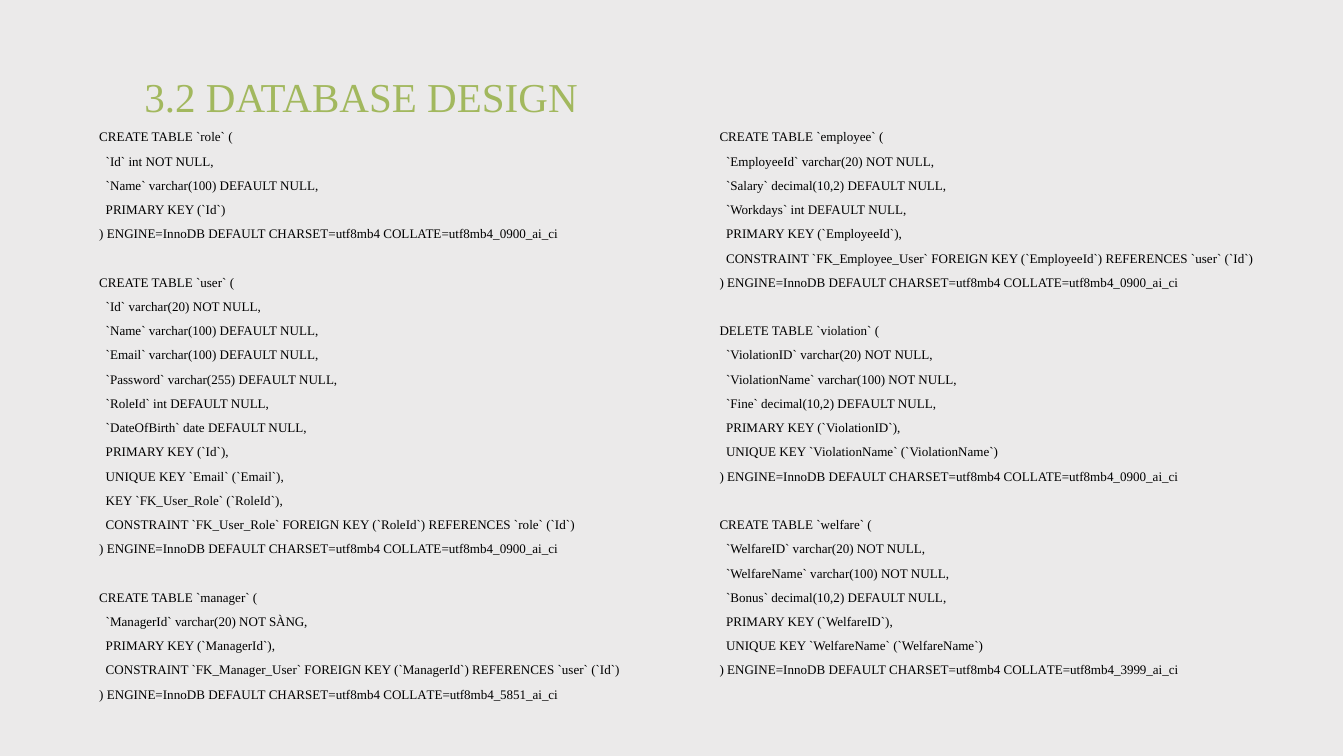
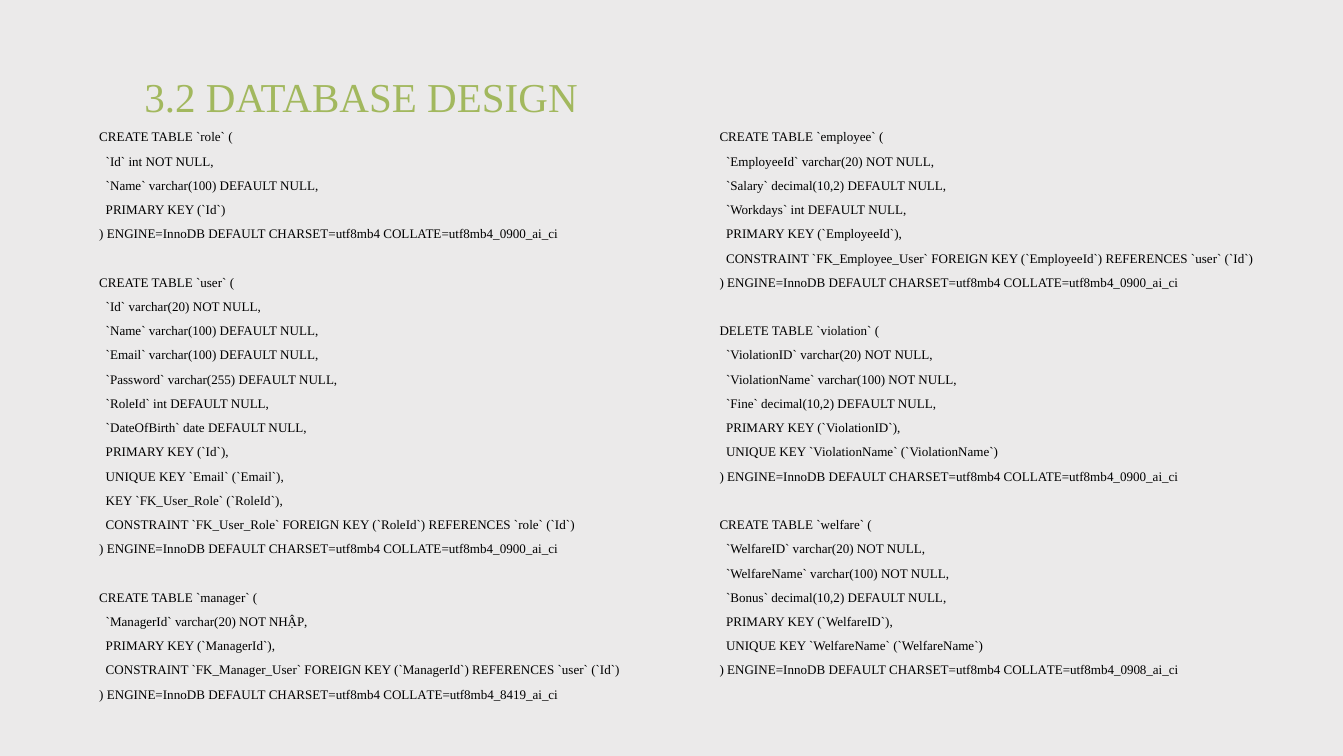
SÀNG: SÀNG -> NHẬP (288, 622)
COLLATE=utf8mb4_3999_ai_ci: COLLATE=utf8mb4_3999_ai_ci -> COLLATE=utf8mb4_0908_ai_ci (1091, 670)
COLLATE=utf8mb4_5851_ai_ci: COLLATE=utf8mb4_5851_ai_ci -> COLLATE=utf8mb4_8419_ai_ci (471, 694)
